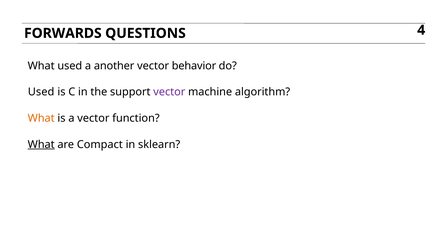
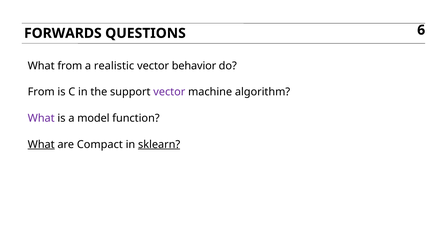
4: 4 -> 6 (421, 30)
What used: used -> from (70, 66)
another: another -> realistic (114, 66)
Used: Used -> From (41, 92)
What colour: orange -> purple (41, 118)
a vector: vector -> model (93, 118)
sklearn underline: none -> present (159, 144)
